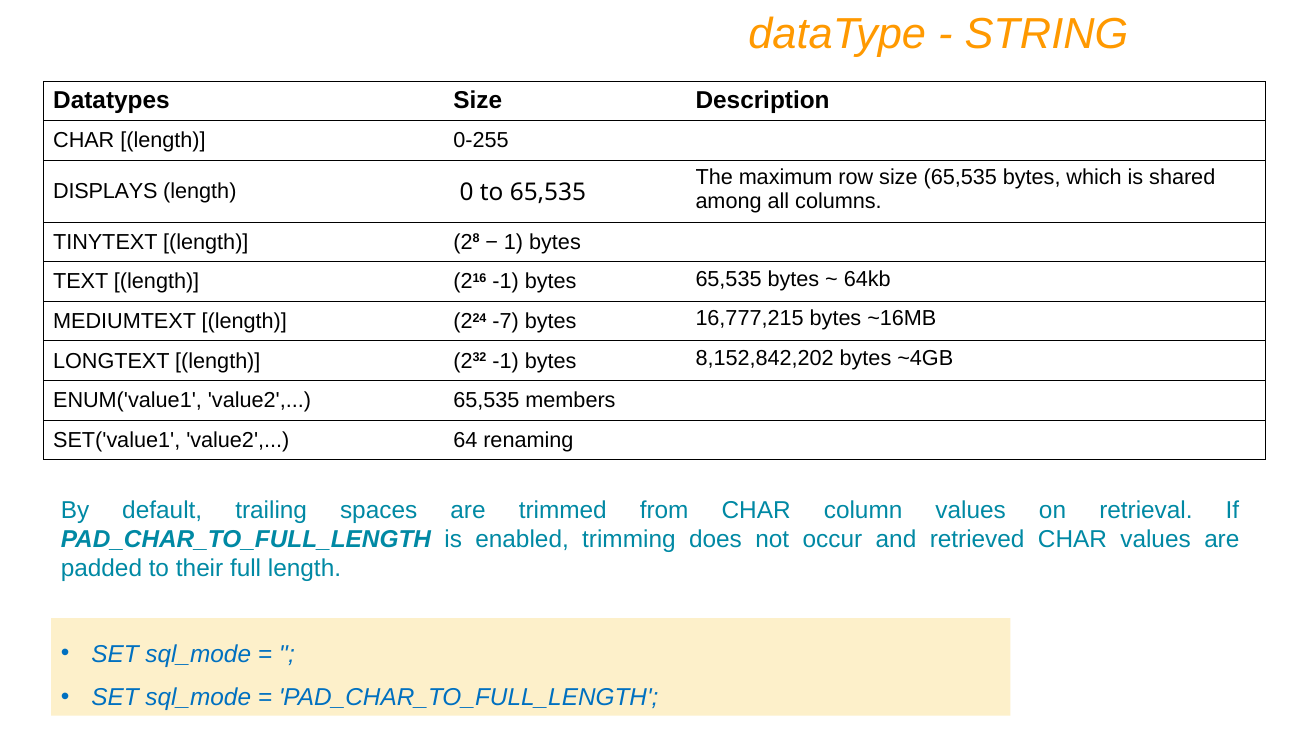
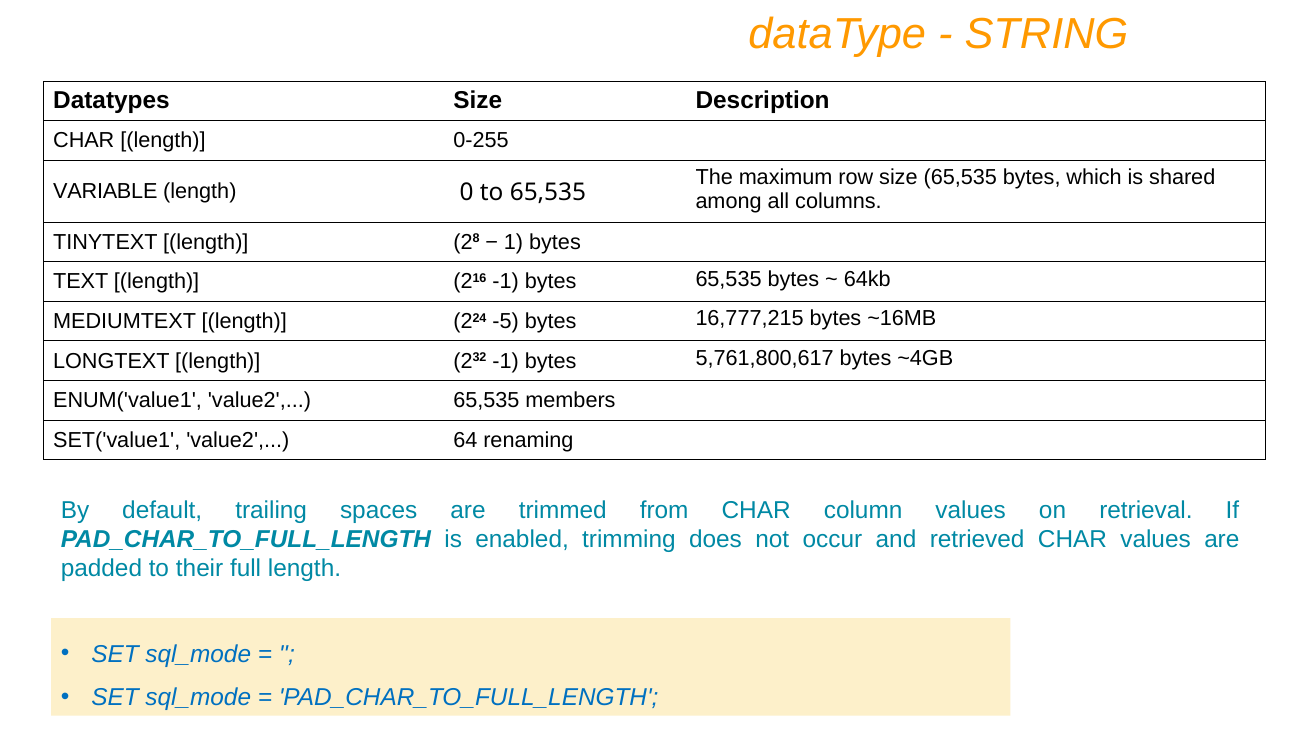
DISPLAYS: DISPLAYS -> VARIABLE (105, 191)
-7: -7 -> -5 (506, 321)
8,152,842,202: 8,152,842,202 -> 5,761,800,617 (765, 358)
